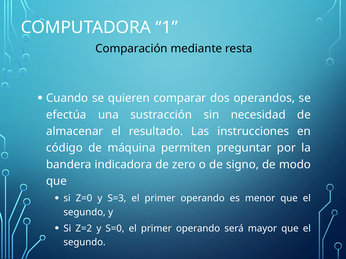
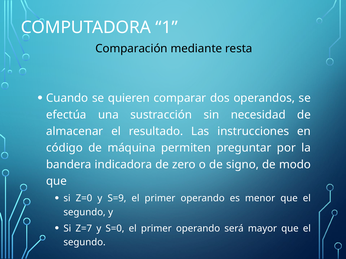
S=3: S=3 -> S=9 (117, 199)
Z=2: Z=2 -> Z=7 (84, 229)
